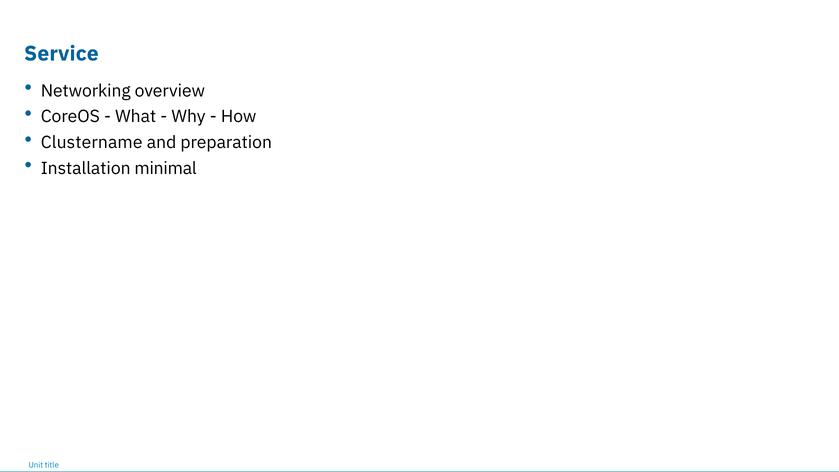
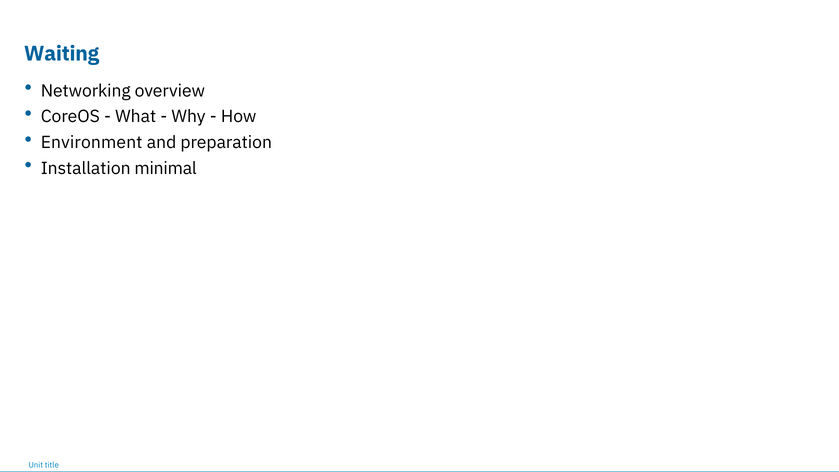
Service: Service -> Waiting (62, 54)
Clustername: Clustername -> Environment (92, 143)
